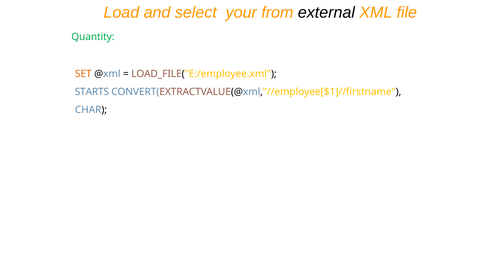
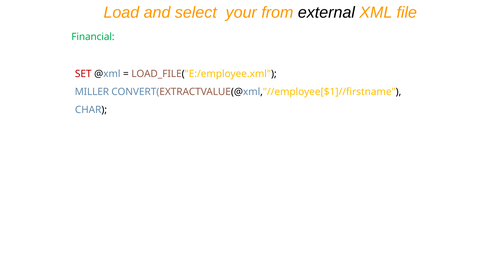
Quantity: Quantity -> Financial (93, 37)
SET colour: orange -> red (83, 74)
STARTS: STARTS -> MILLER (92, 92)
